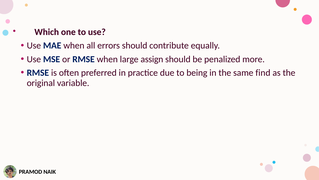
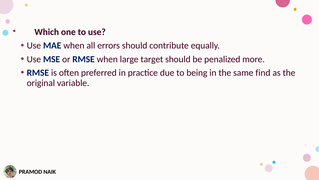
assign: assign -> target (152, 59)
